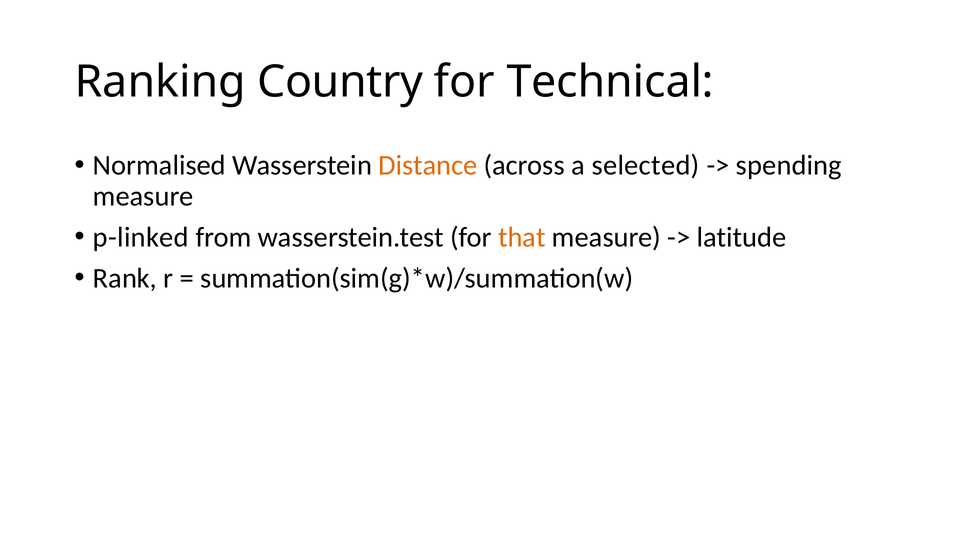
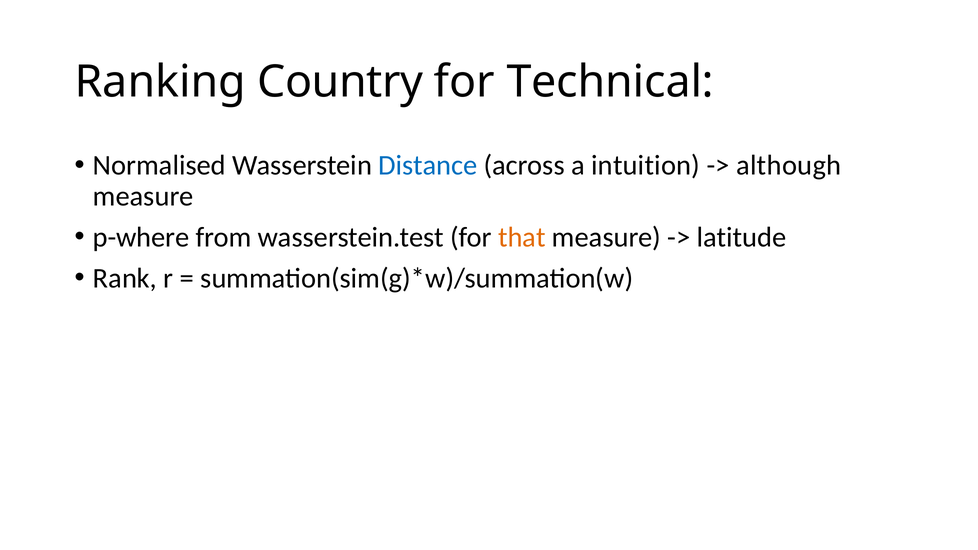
Distance colour: orange -> blue (428, 165)
selected: selected -> intuition (646, 165)
spending: spending -> although (789, 165)
p-linked: p-linked -> p-where (141, 237)
